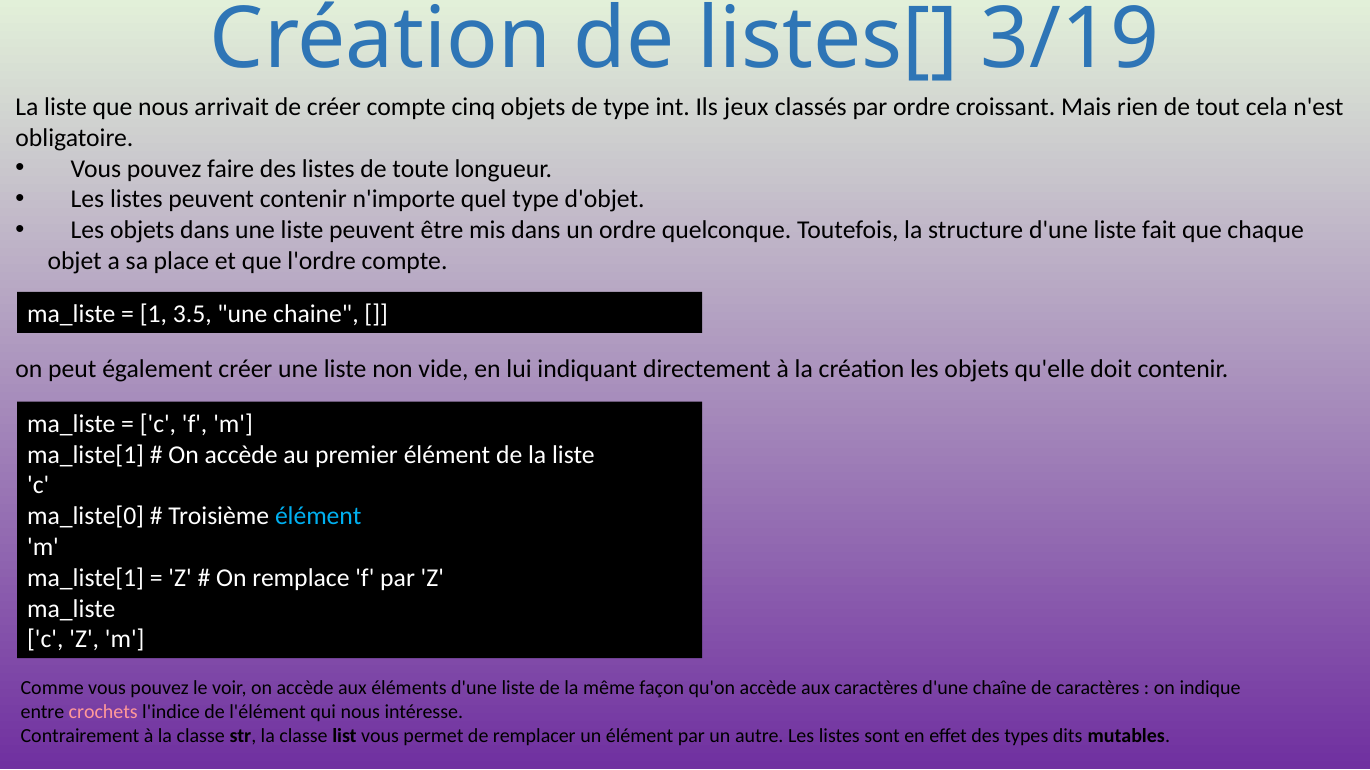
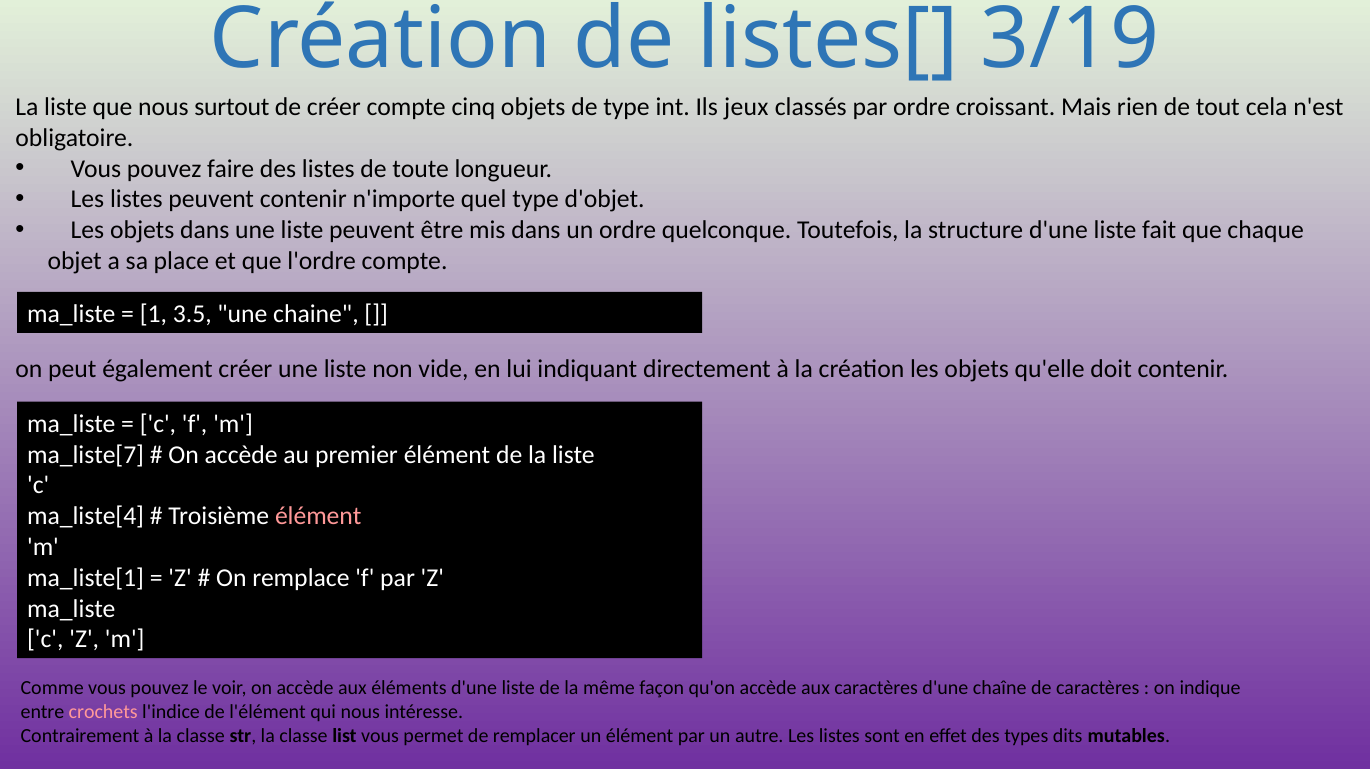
arrivait: arrivait -> surtout (232, 107)
ma_liste[1: ma_liste[1 -> ma_liste[7 (86, 455)
ma_liste[0: ma_liste[0 -> ma_liste[4 (86, 517)
élément colour: light blue -> pink (318, 517)
